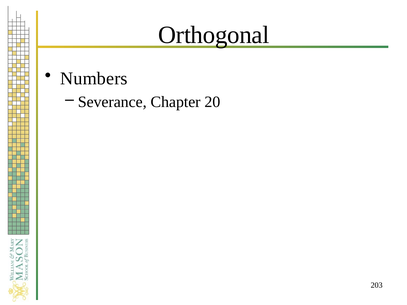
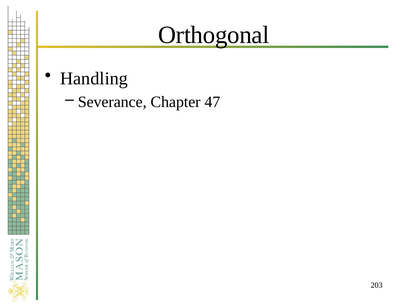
Numbers: Numbers -> Handling (94, 79)
20: 20 -> 47 (212, 102)
